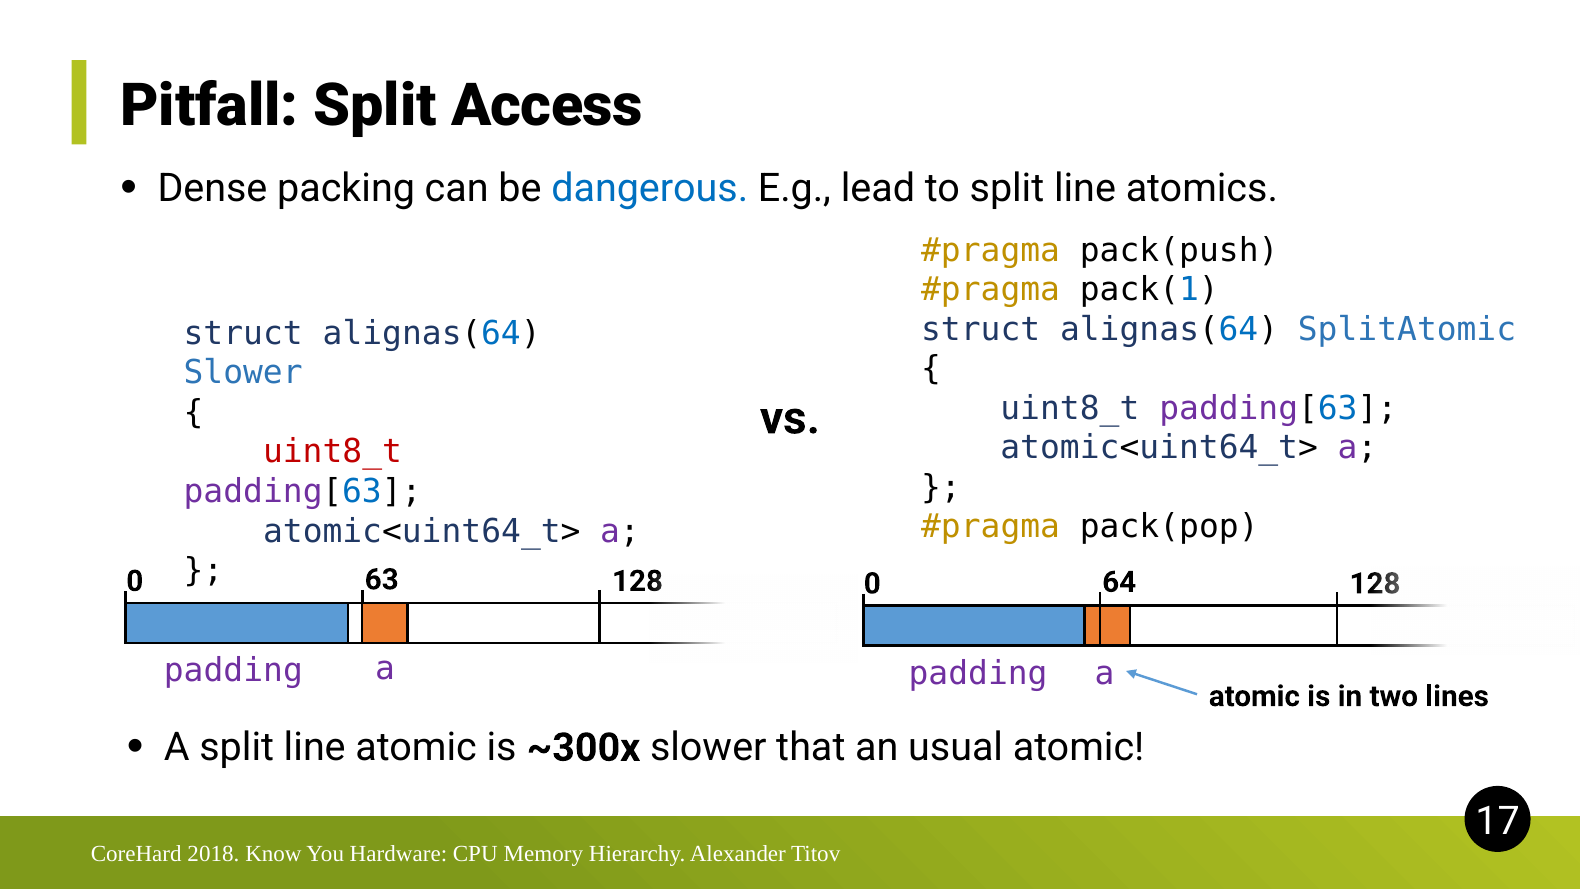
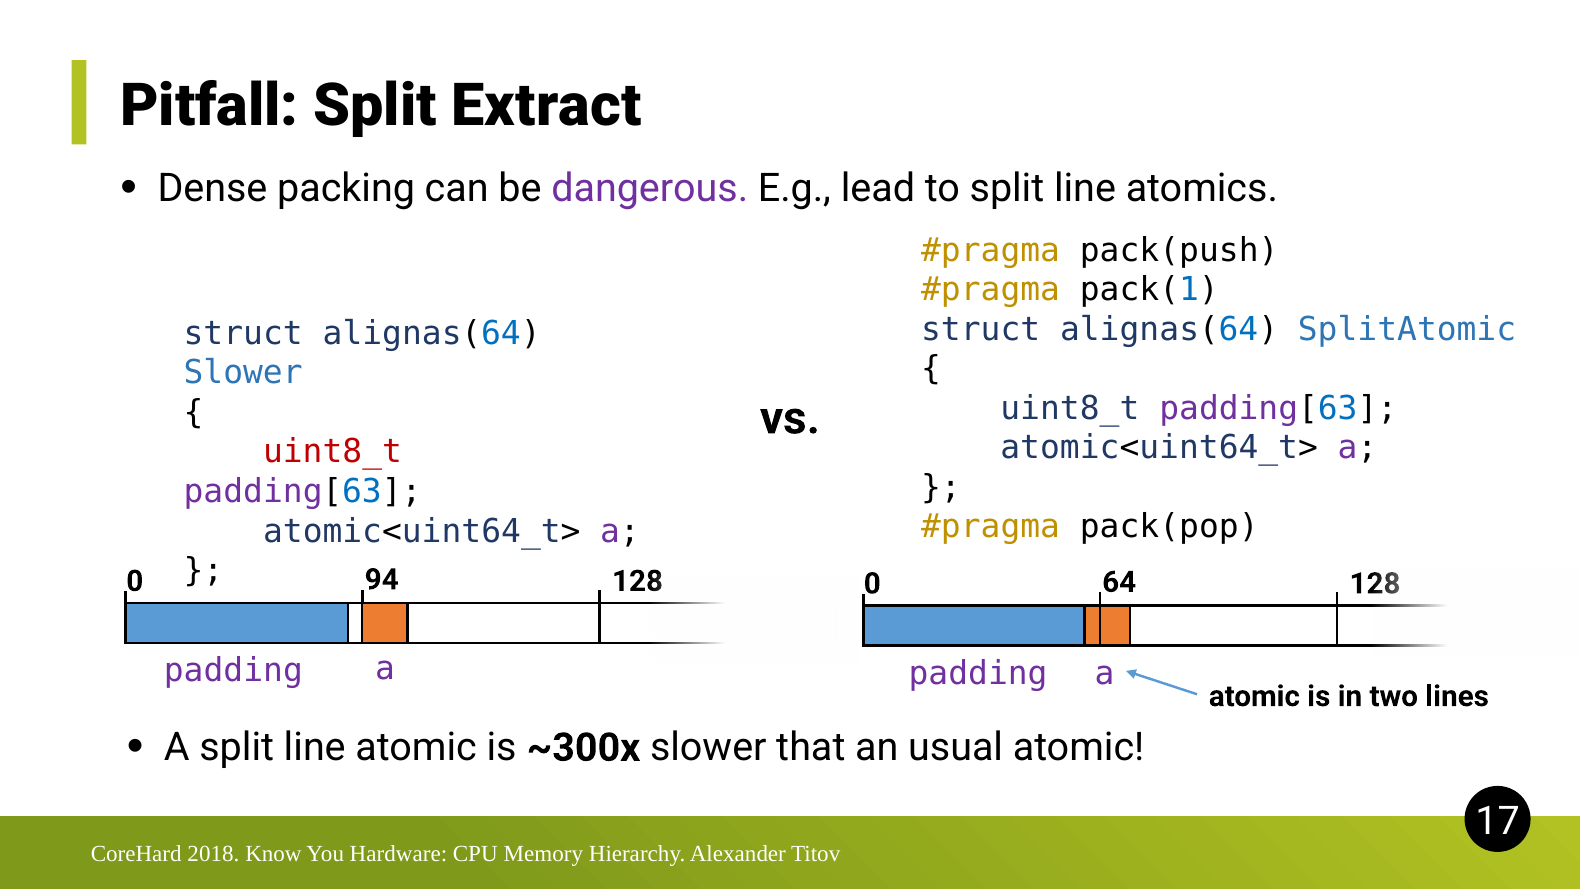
Access: Access -> Extract (547, 106)
dangerous colour: blue -> purple (650, 188)
63: 63 -> 94 (382, 579)
